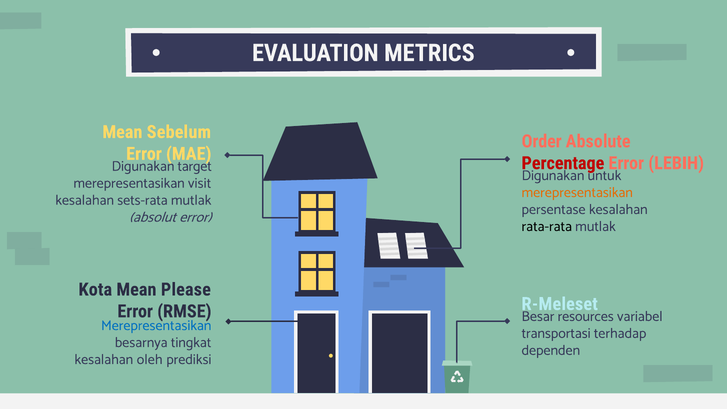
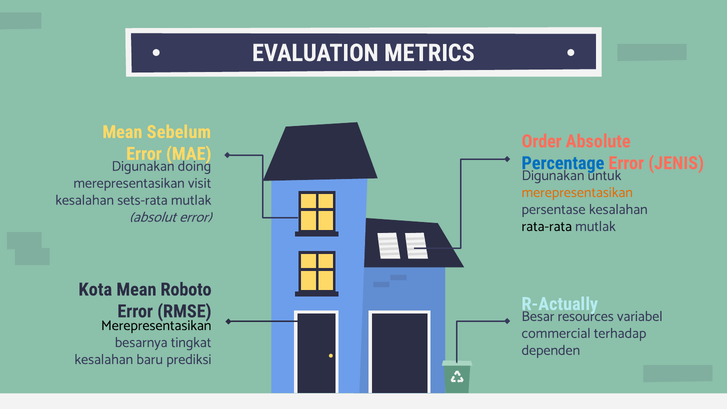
Percentage colour: red -> blue (563, 163)
LEBIH: LEBIH -> JENIS (676, 163)
target: target -> doing (194, 166)
Please: Please -> Roboto (186, 290)
R-Meleset: R-Meleset -> R-Actually (560, 304)
Merepresentasikan colour: blue -> black (156, 325)
transportasi: transportasi -> commercial (556, 333)
oleh: oleh -> baru (150, 359)
